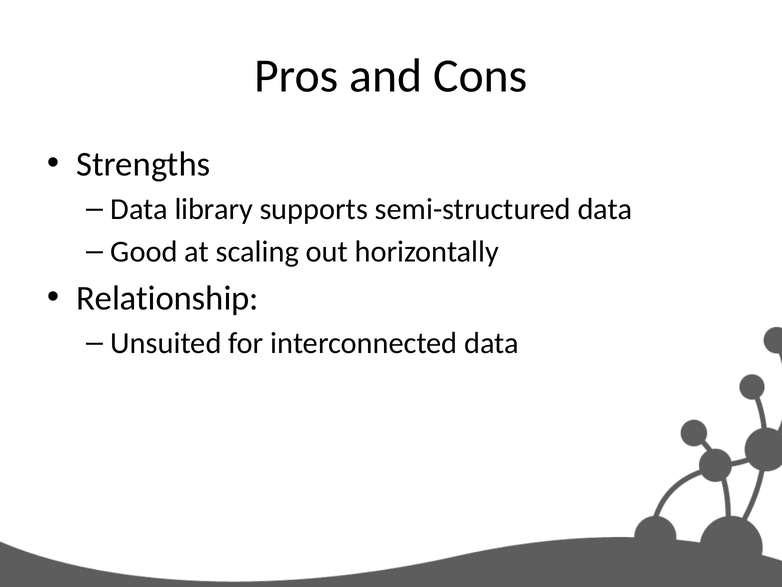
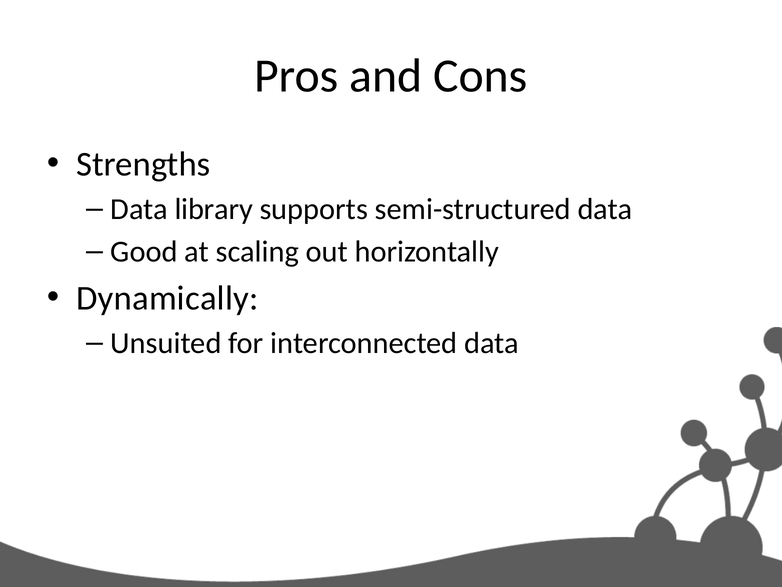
Relationship: Relationship -> Dynamically (167, 298)
